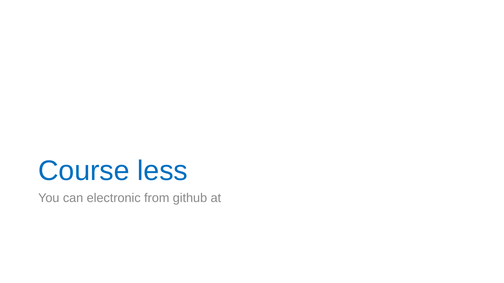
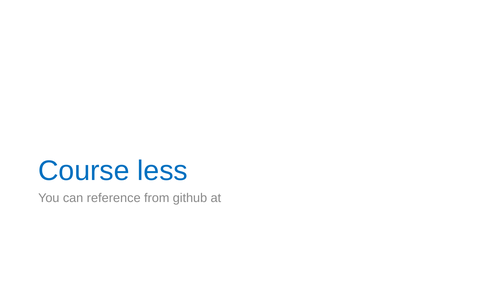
electronic: electronic -> reference (114, 198)
